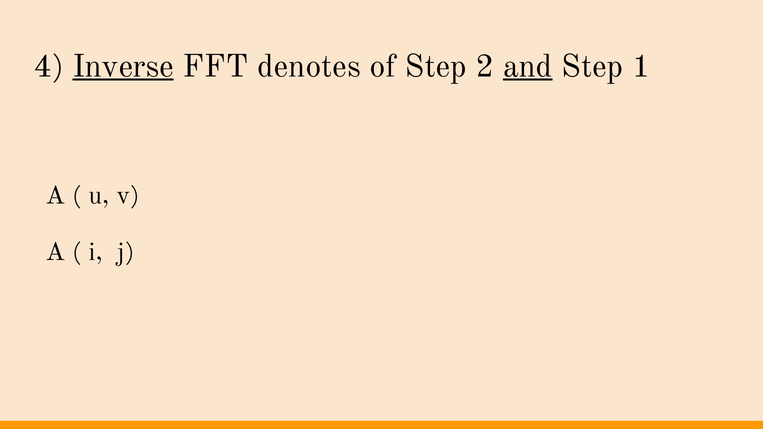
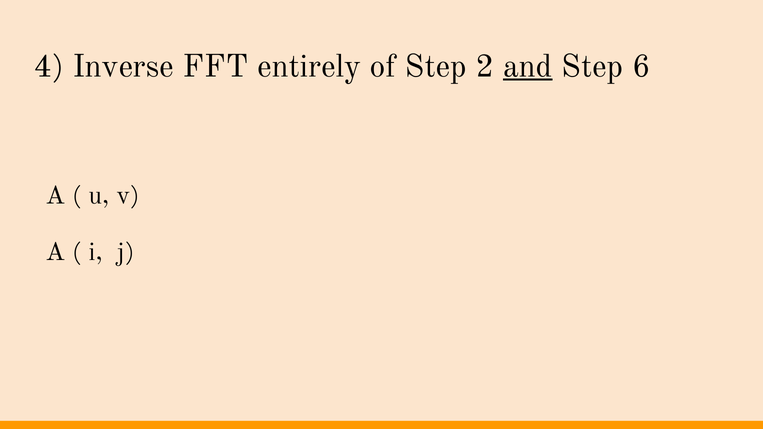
Inverse underline: present -> none (123, 66)
denotes: denotes -> entirely (309, 66)
1: 1 -> 6 (641, 66)
